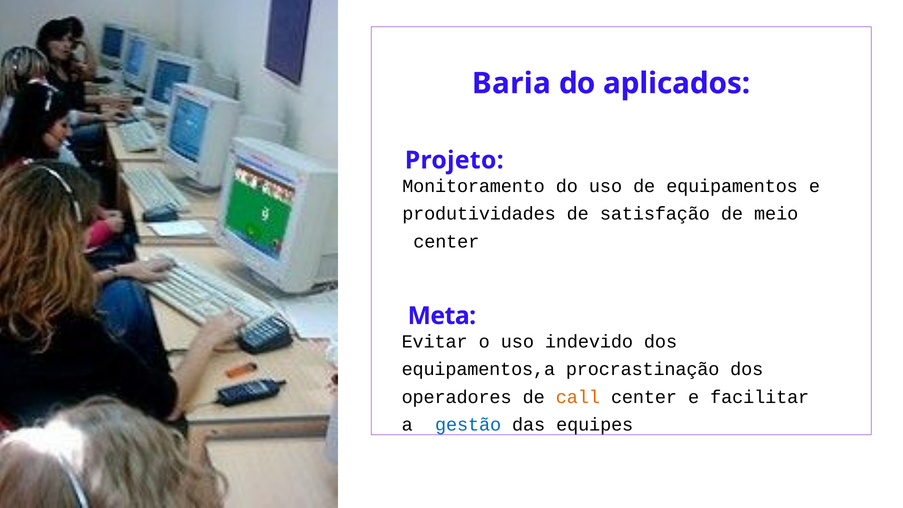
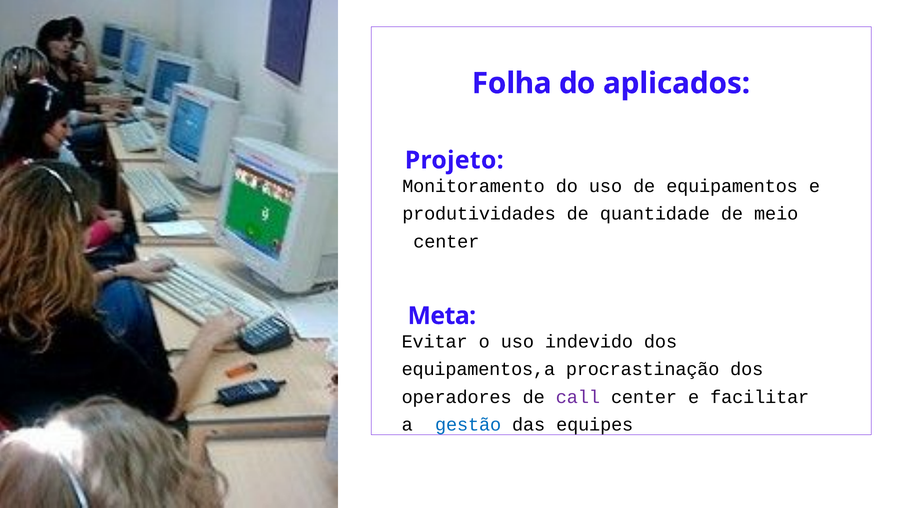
Baria: Baria -> Folha (512, 83)
satisfação: satisfação -> quantidade (655, 214)
call colour: orange -> purple (578, 397)
